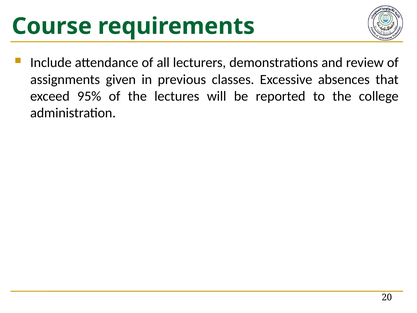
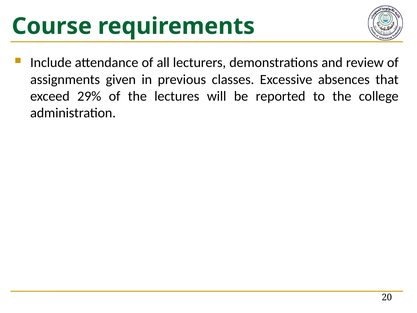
95%: 95% -> 29% (89, 96)
